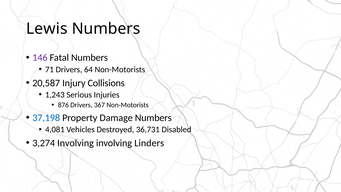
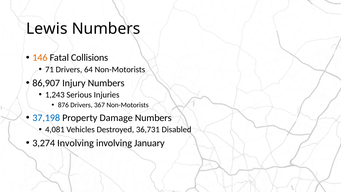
146 colour: purple -> orange (40, 58)
Fatal Numbers: Numbers -> Collisions (90, 58)
20,587: 20,587 -> 86,907 (46, 83)
Injury Collisions: Collisions -> Numbers (106, 83)
Linders: Linders -> January (149, 143)
